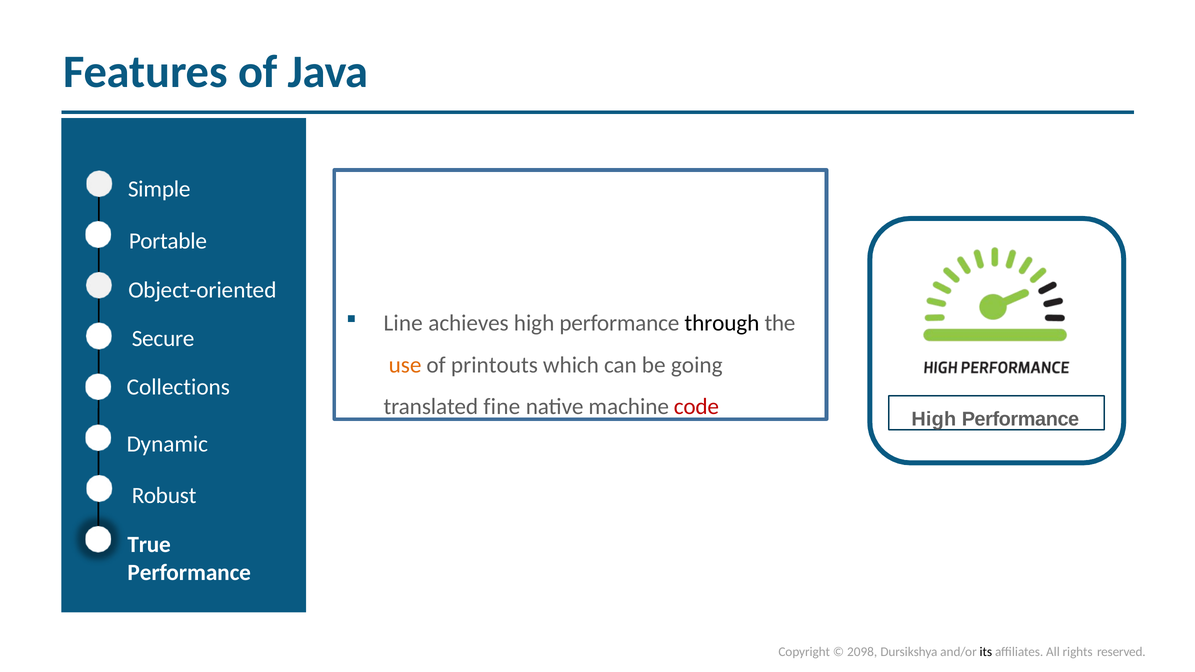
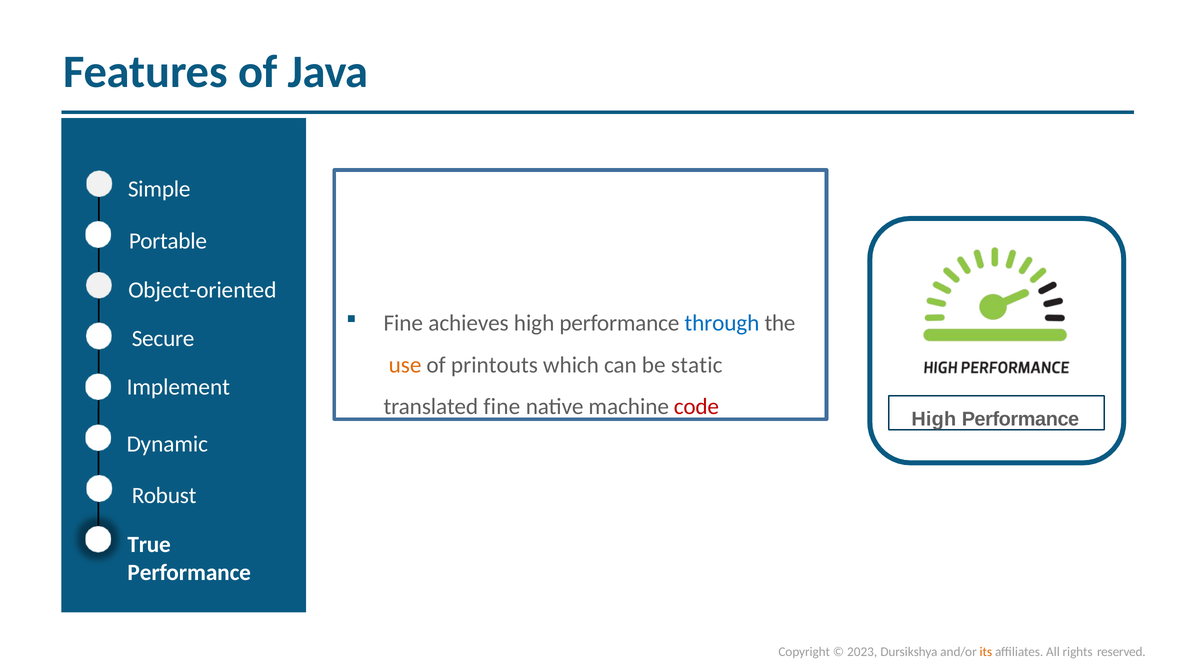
Line: Line -> Fine (403, 323)
through colour: black -> blue (722, 323)
going: going -> static (697, 365)
Collections: Collections -> Implement (178, 387)
2098: 2098 -> 2023 (862, 652)
its colour: black -> orange (986, 652)
